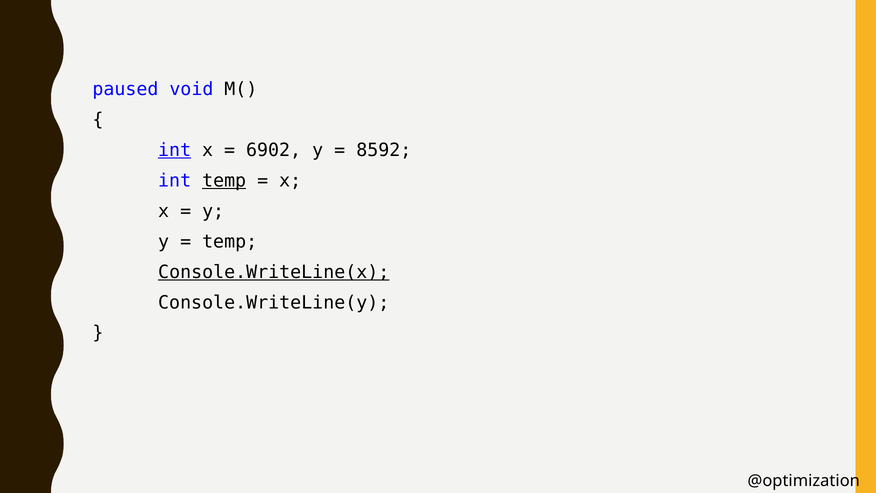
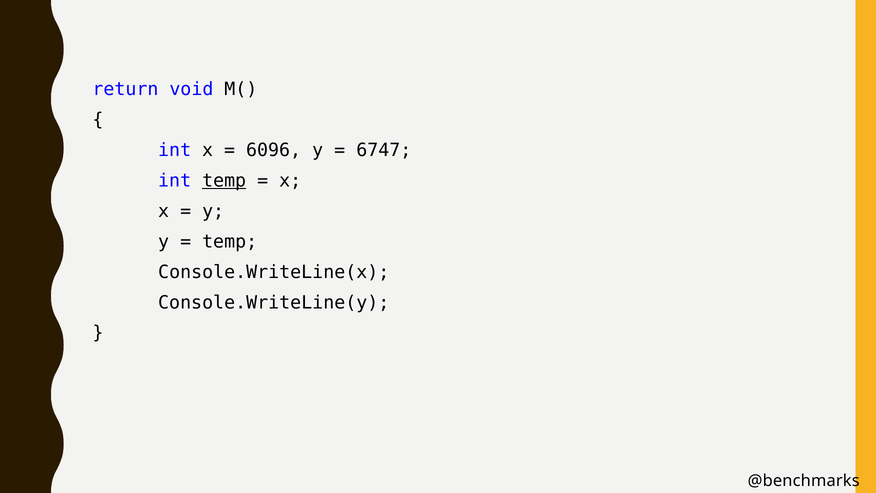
paused: paused -> return (125, 89)
int underline: present -> none (175, 150)
6902: 6902 -> 6096 (274, 150)
8592: 8592 -> 6747 (384, 150)
Console.WriteLine(x underline: present -> none (274, 272)
@optimization: @optimization -> @benchmarks (804, 480)
